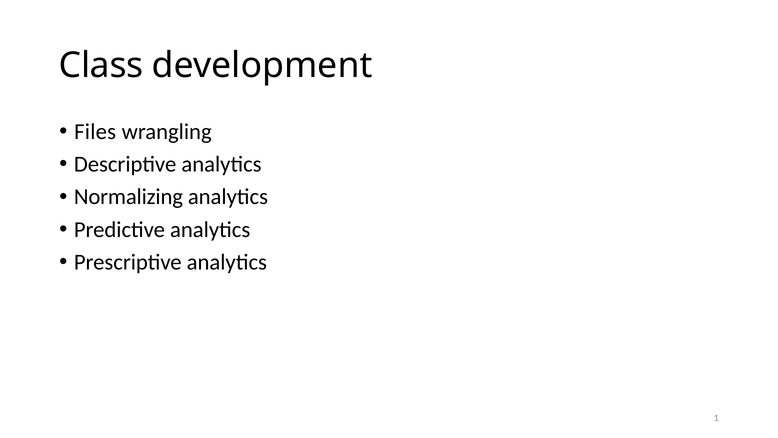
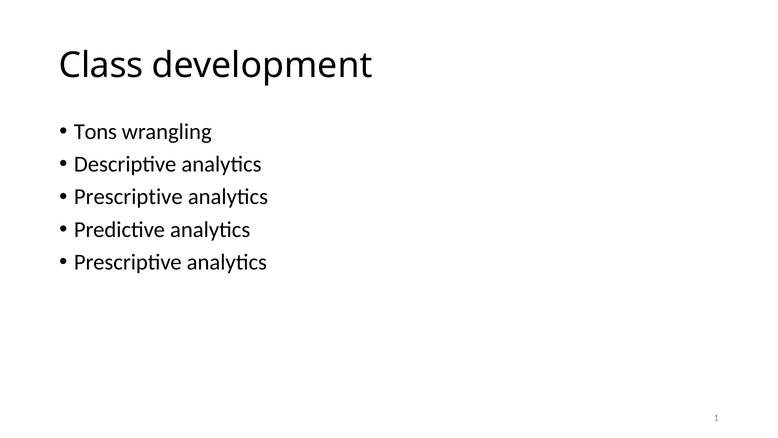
Files: Files -> Tons (95, 132)
Normalizing: Normalizing -> Prescriptive (128, 197)
